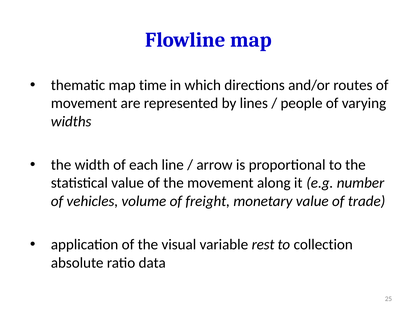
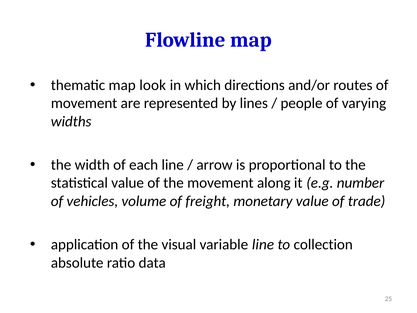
time: time -> look (153, 85)
variable rest: rest -> line (263, 244)
